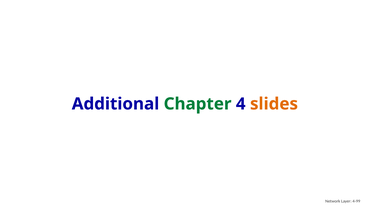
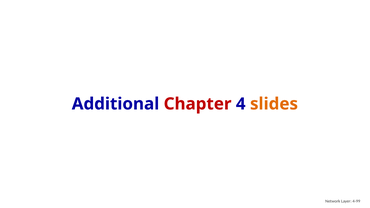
Chapter colour: green -> red (198, 104)
